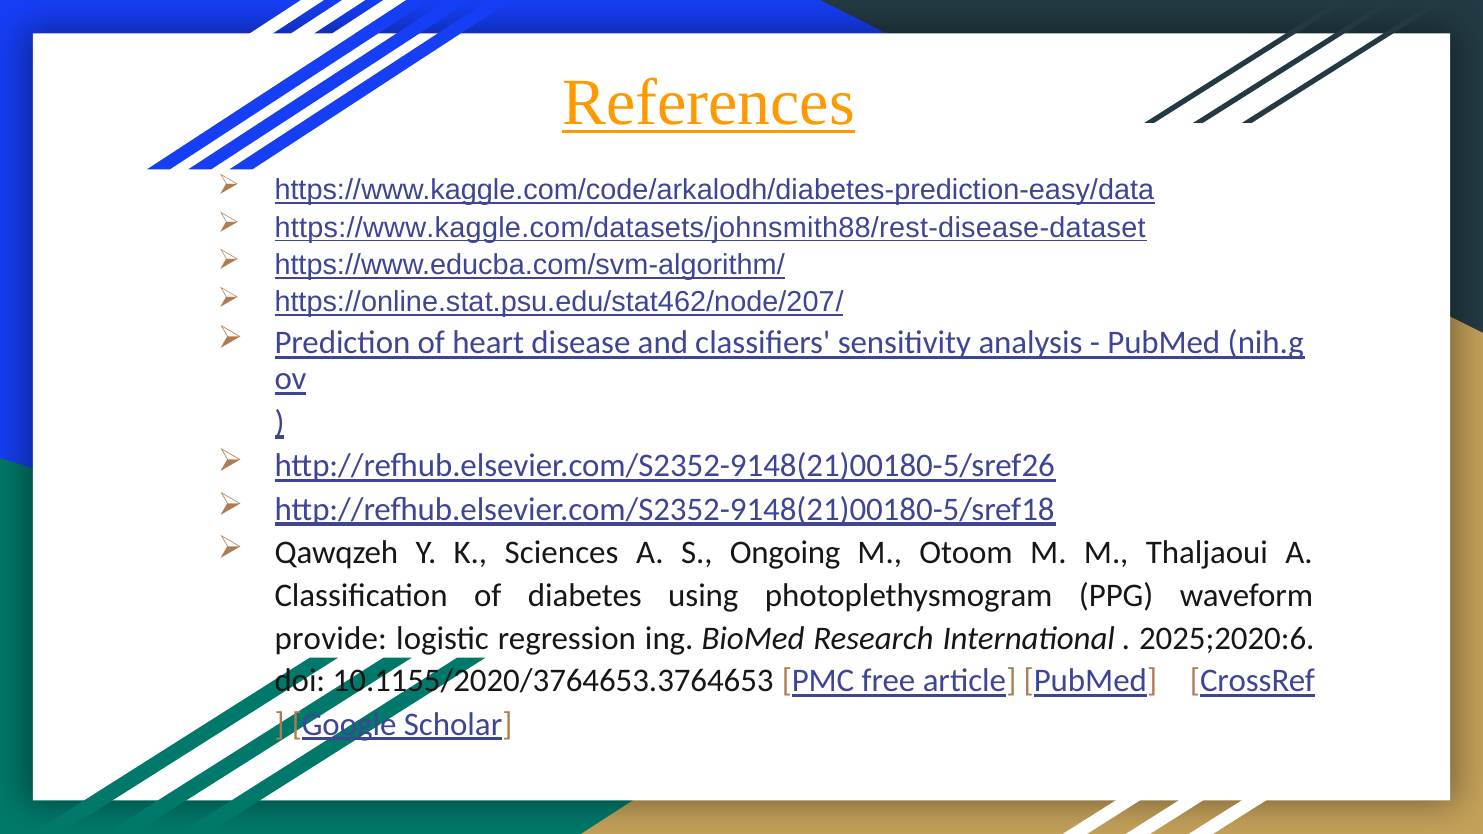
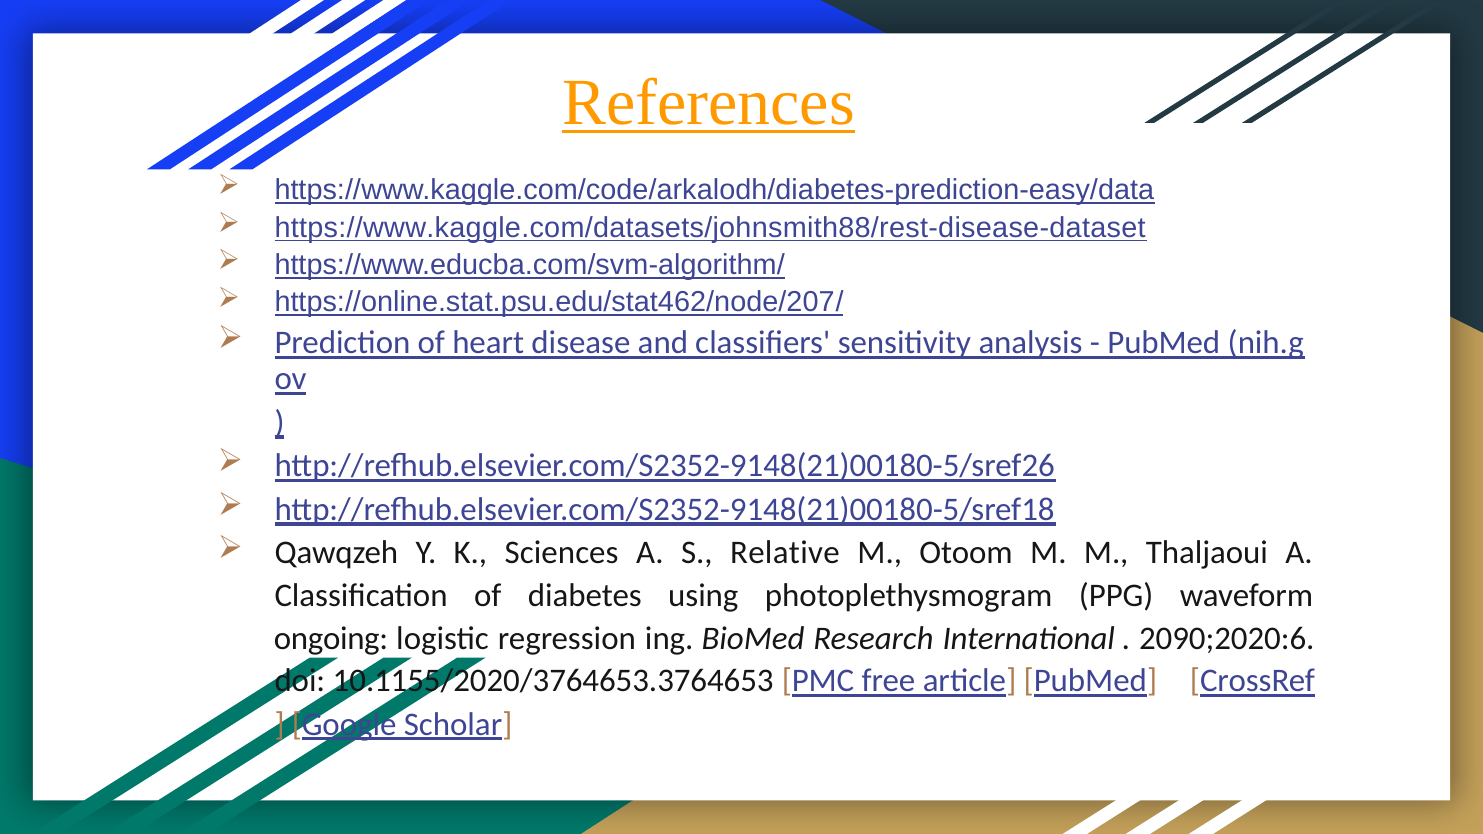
Ongoing: Ongoing -> Relative (785, 553)
provide: provide -> ongoing (331, 638)
2025;2020:6: 2025;2020:6 -> 2090;2020:6 (1227, 638)
